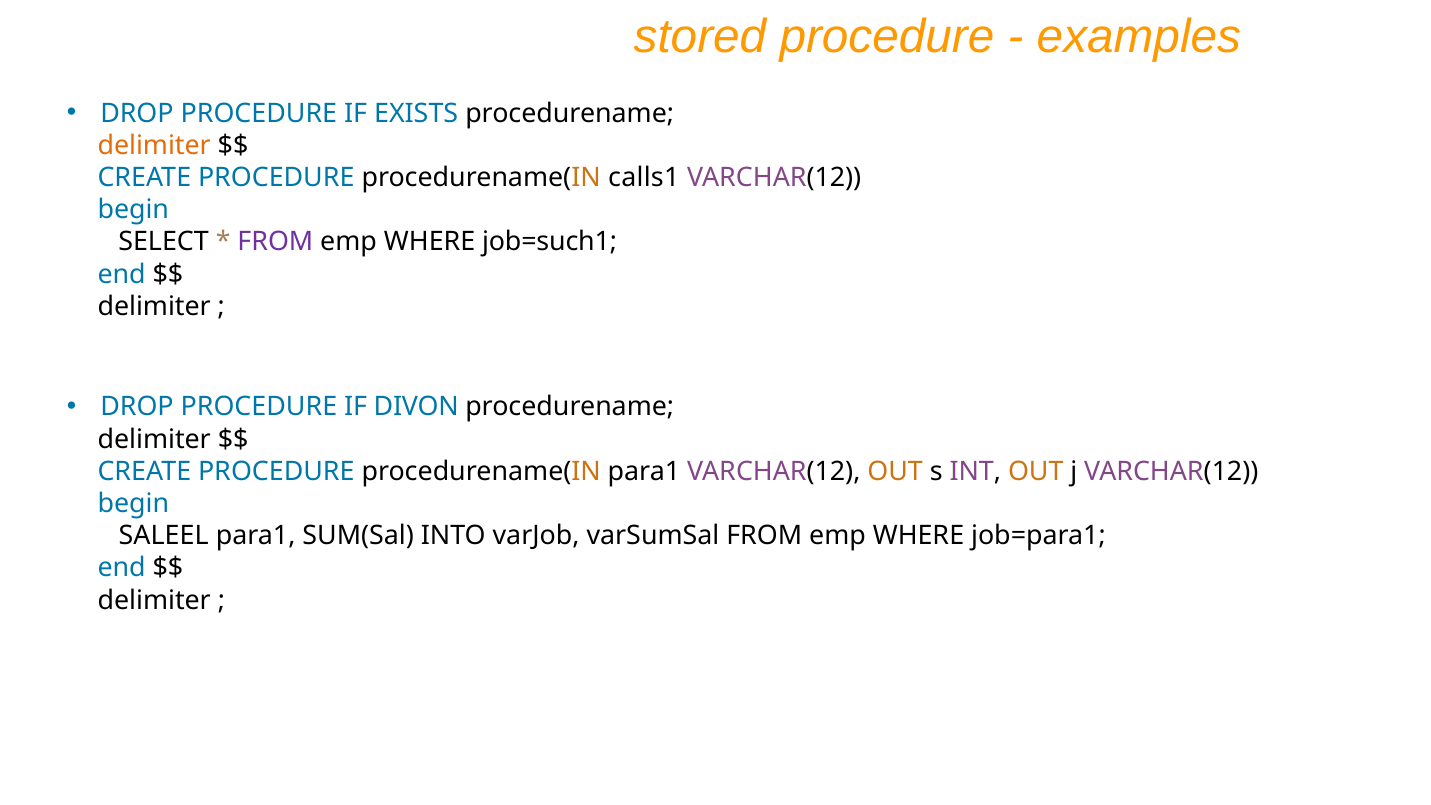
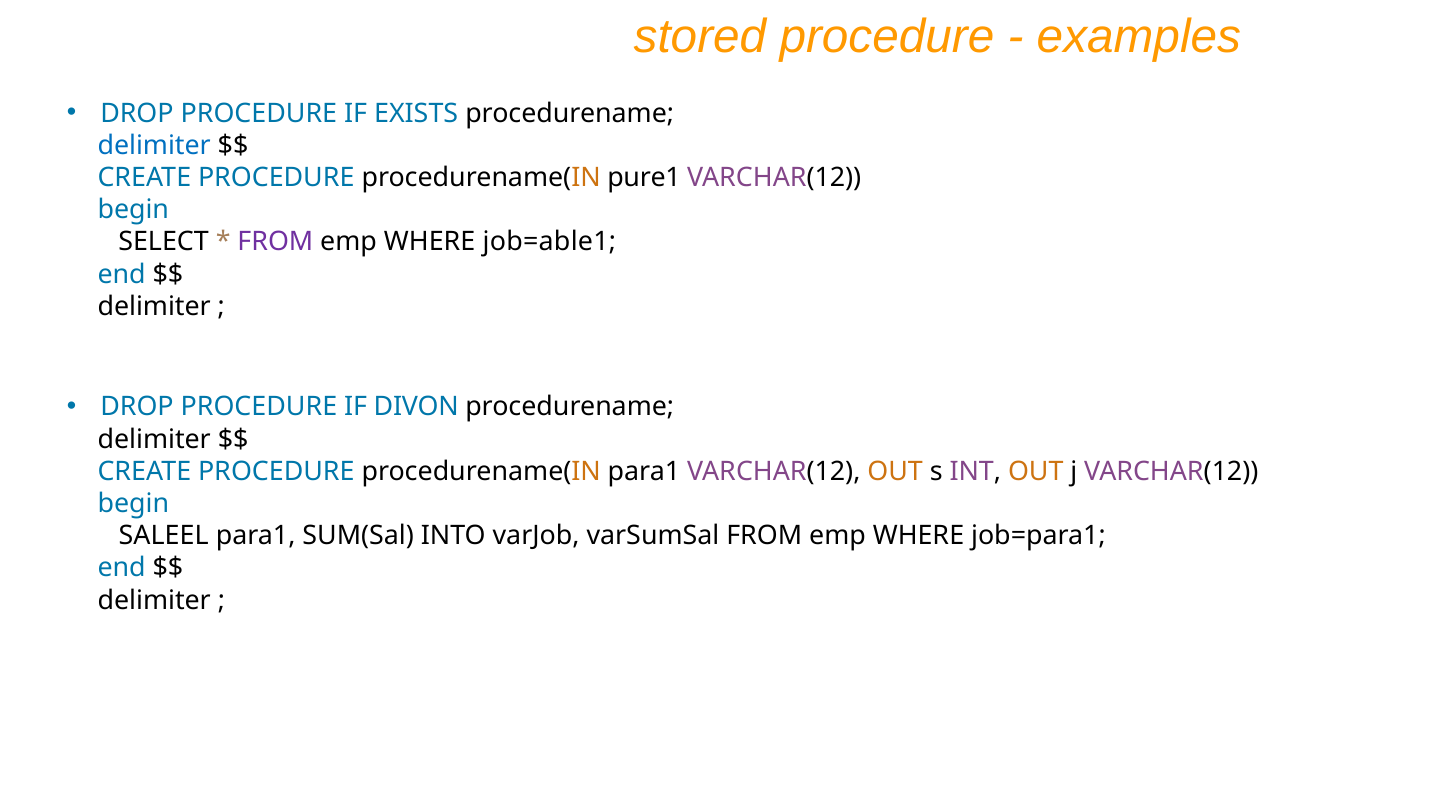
delimiter colour: orange -> blue (154, 145)
calls1: calls1 -> pure1 (644, 178)
job=such1: job=such1 -> job=able1 (549, 242)
